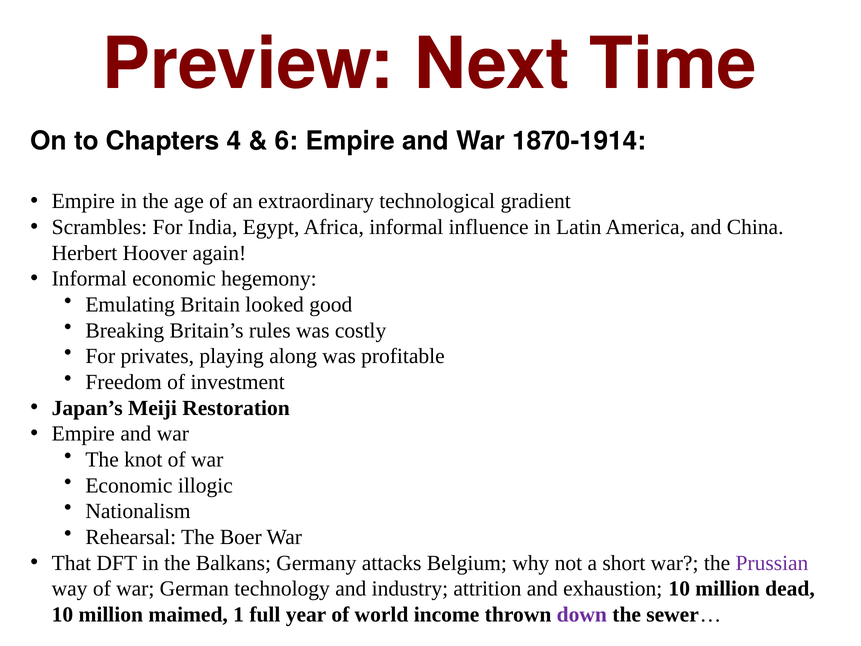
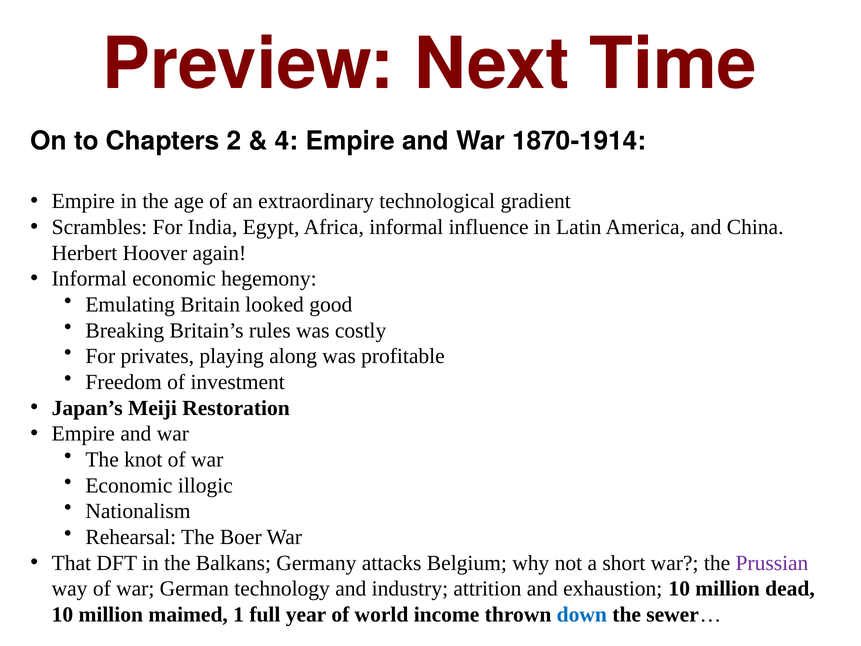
4: 4 -> 2 (234, 141)
6: 6 -> 4 (287, 141)
down colour: purple -> blue (582, 614)
